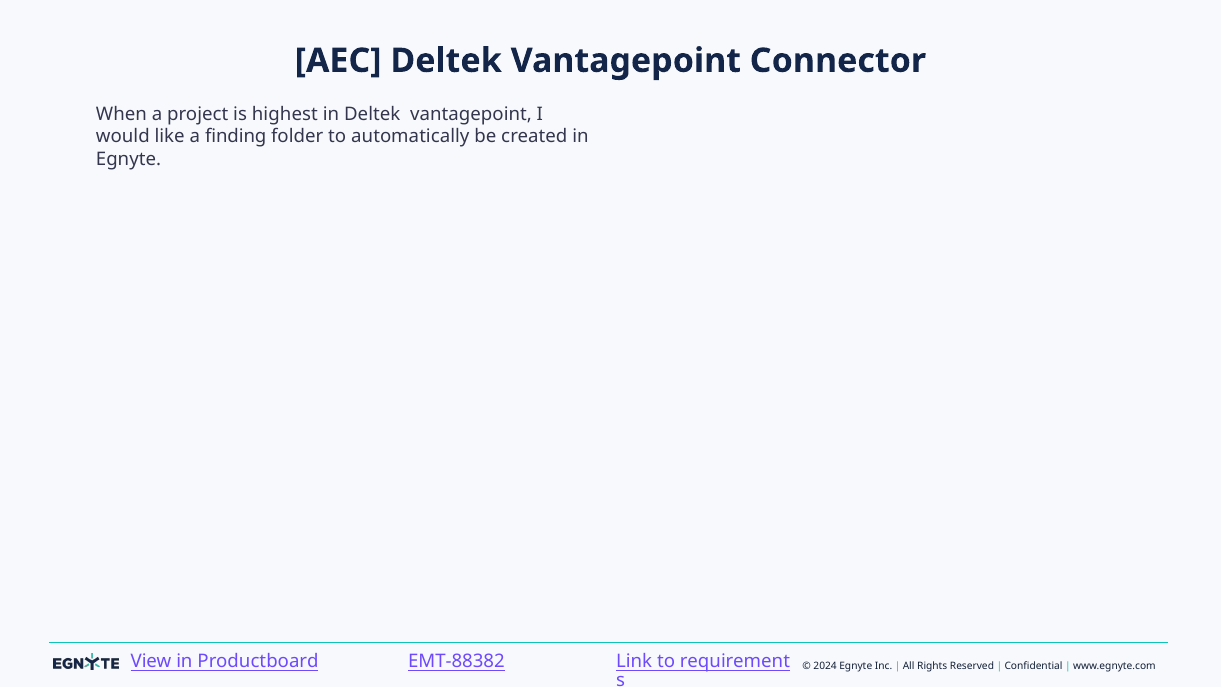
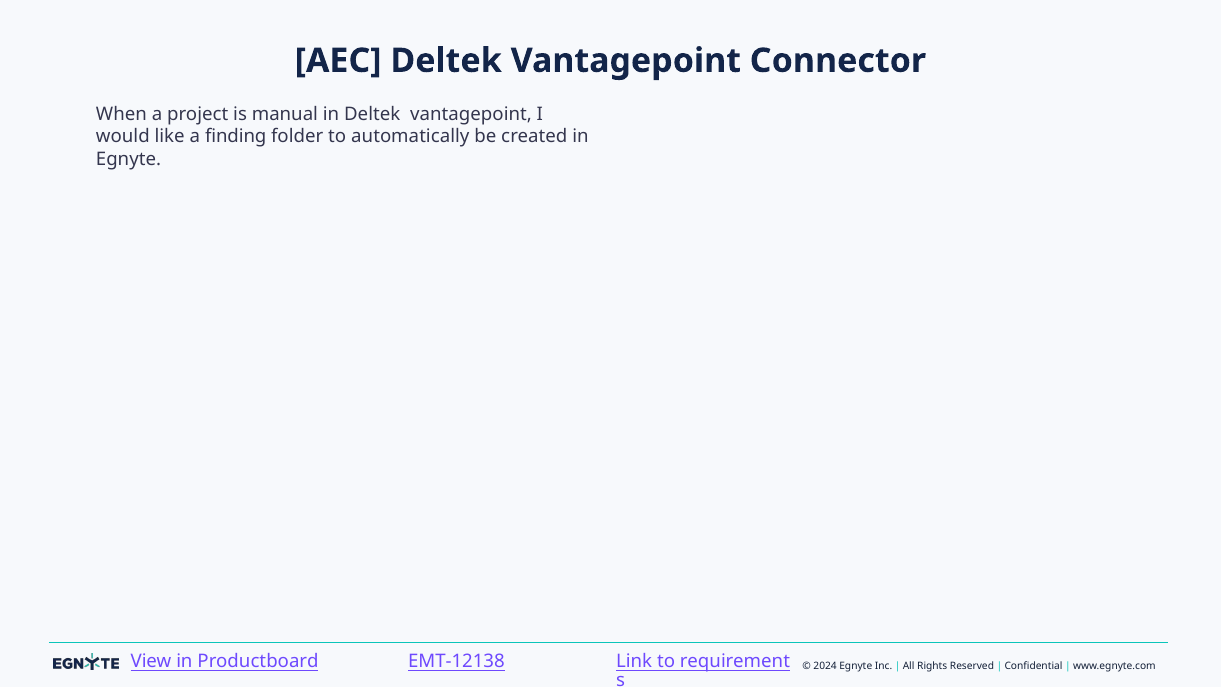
highest: highest -> manual (285, 114)
EMT-88382: EMT-88382 -> EMT-12138 (456, 662)
